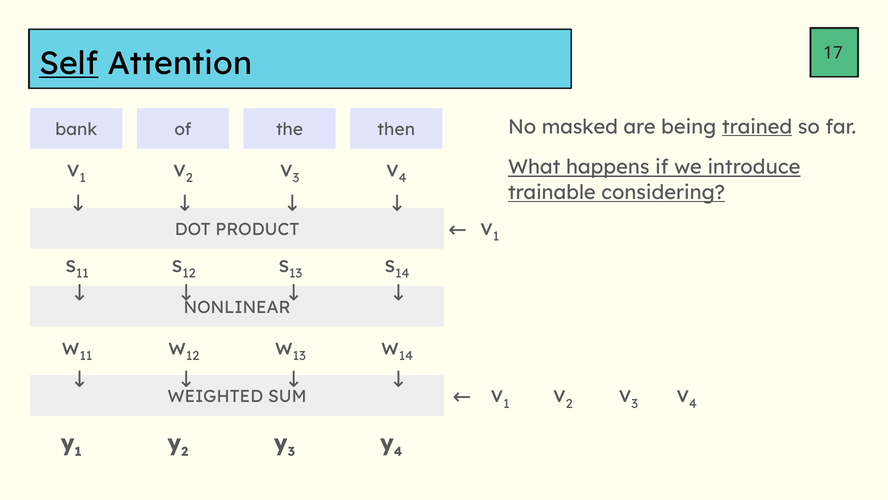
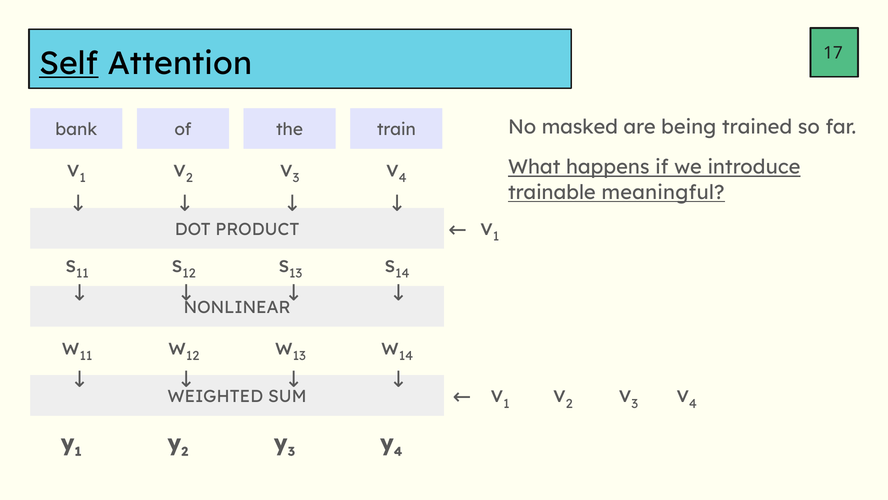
trained underline: present -> none (757, 127)
then: then -> train (396, 130)
considering: considering -> meaningful (663, 192)
